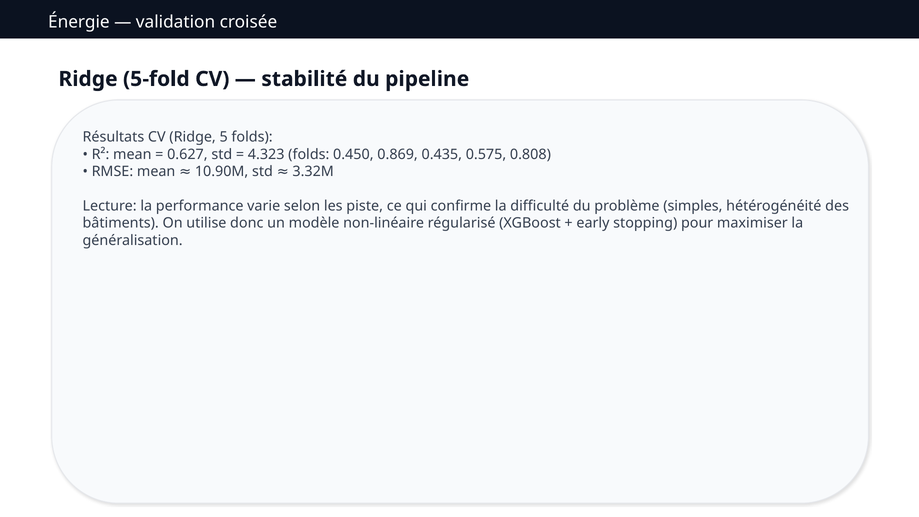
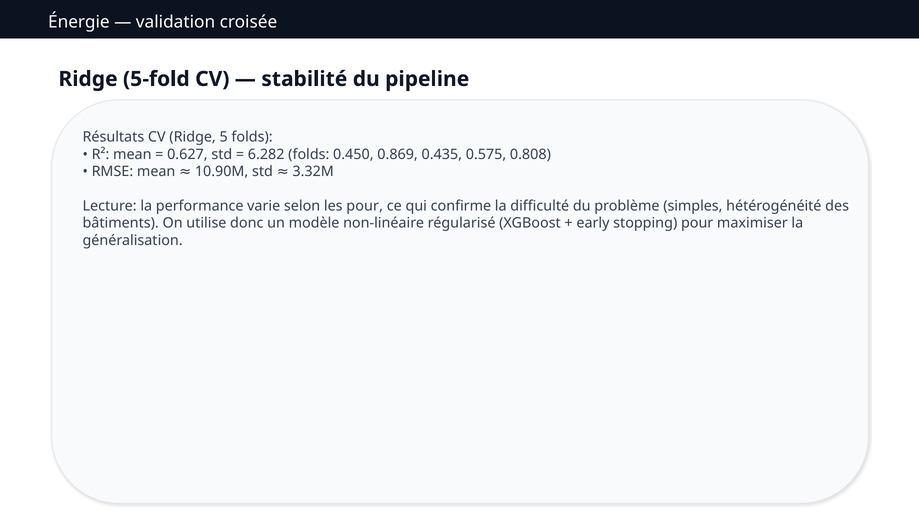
4.323: 4.323 -> 6.282 (266, 154)
les piste: piste -> pour (365, 206)
